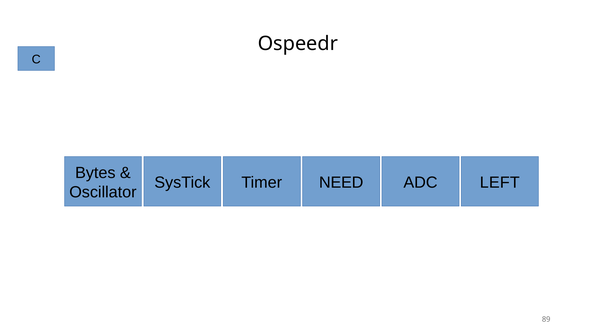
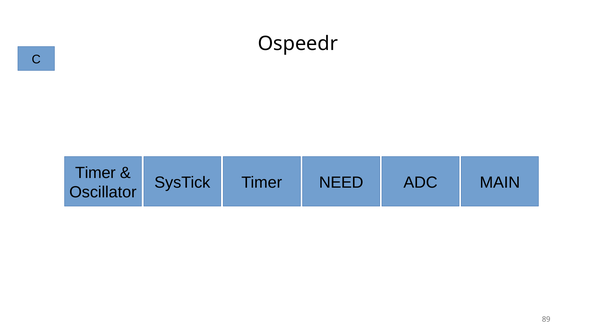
Bytes: Bytes -> Timer (95, 173)
LEFT: LEFT -> MAIN (500, 183)
